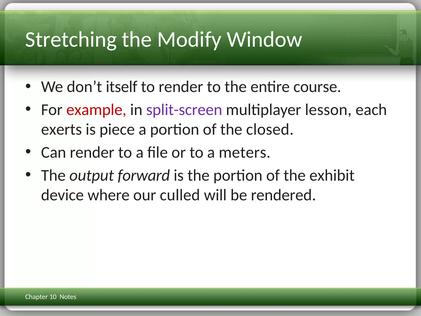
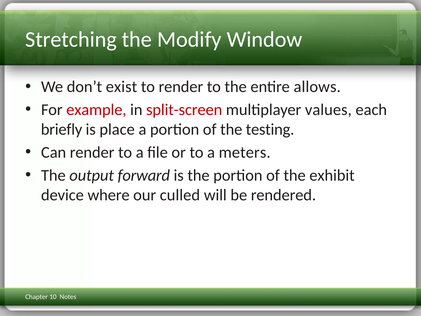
itself: itself -> exist (121, 87)
course: course -> allows (317, 87)
split-screen colour: purple -> red (184, 110)
lesson: lesson -> values (328, 110)
exerts: exerts -> briefly (62, 129)
piece: piece -> place (117, 129)
closed: closed -> testing (270, 129)
